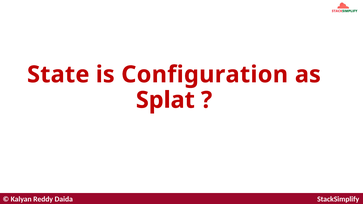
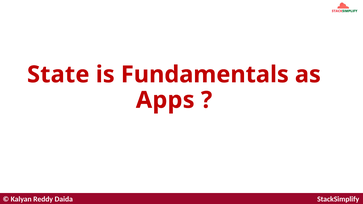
Configuration: Configuration -> Fundamentals (205, 75)
Splat: Splat -> Apps (165, 100)
